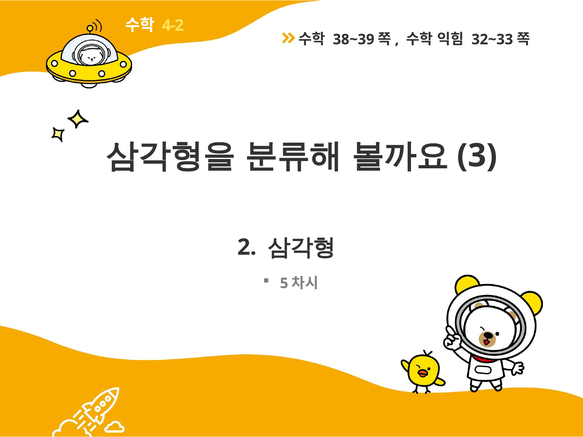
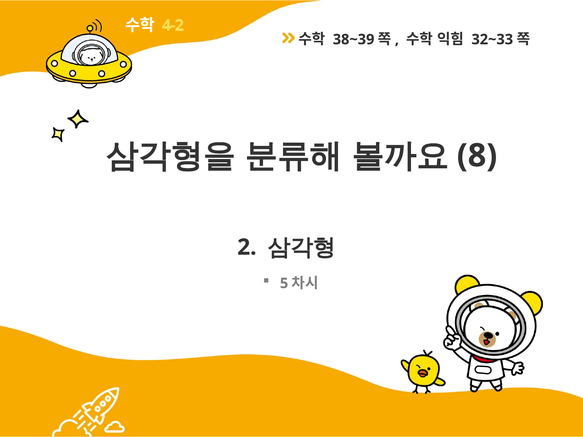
3: 3 -> 8 (477, 156)
